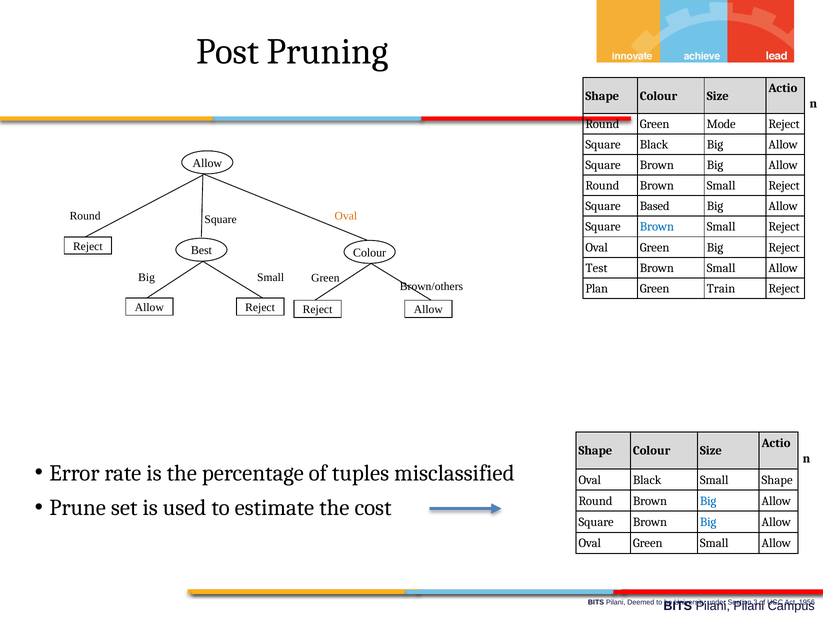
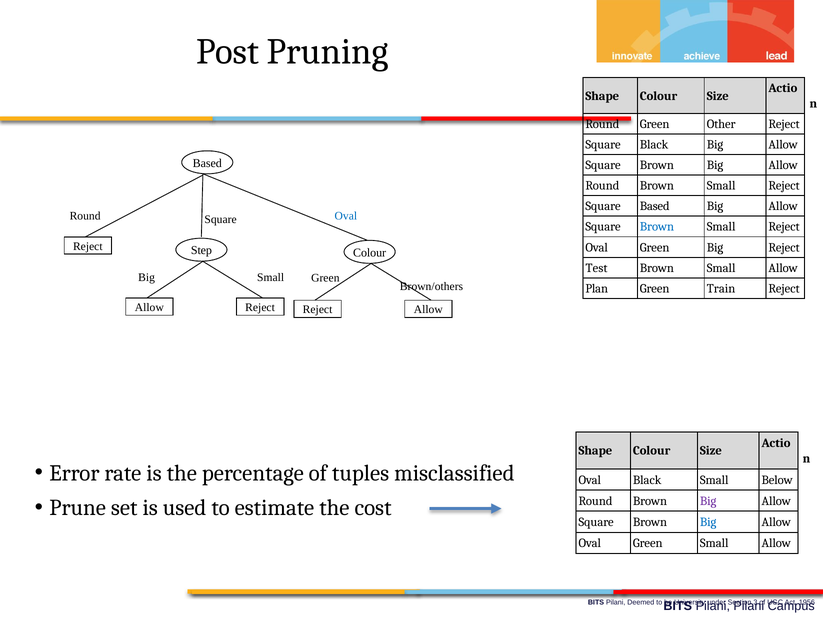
Mode: Mode -> Other (721, 124)
Allow: Allow -> Based (207, 163)
Oval colour: orange -> blue (346, 216)
Best: Best -> Step (201, 251)
Small Shape: Shape -> Below (777, 480)
Big colour: blue -> purple (708, 501)
